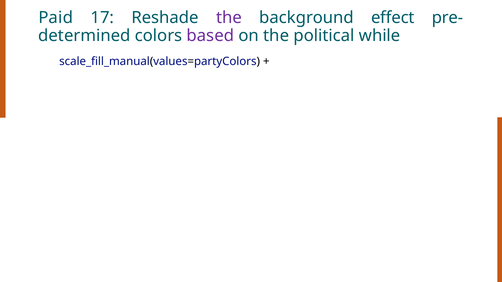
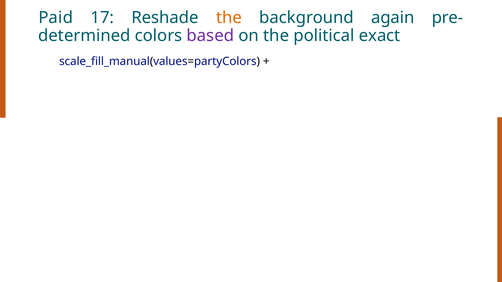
the colour: purple -> orange (229, 18)
effect: effect -> again (393, 18)
while: while -> exact (380, 36)
